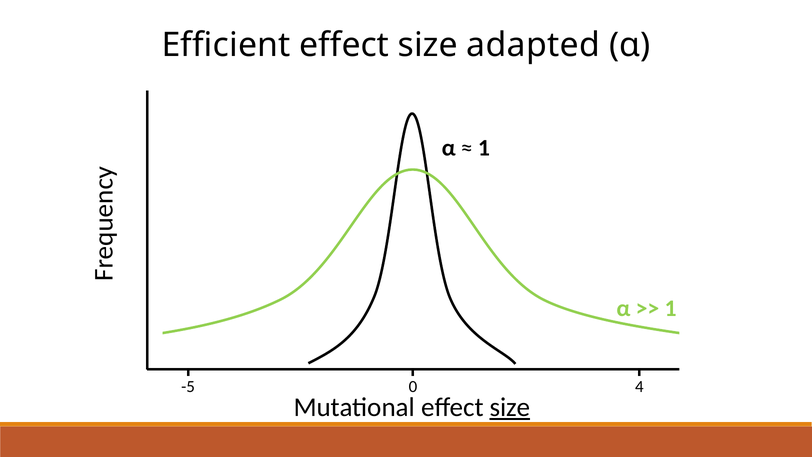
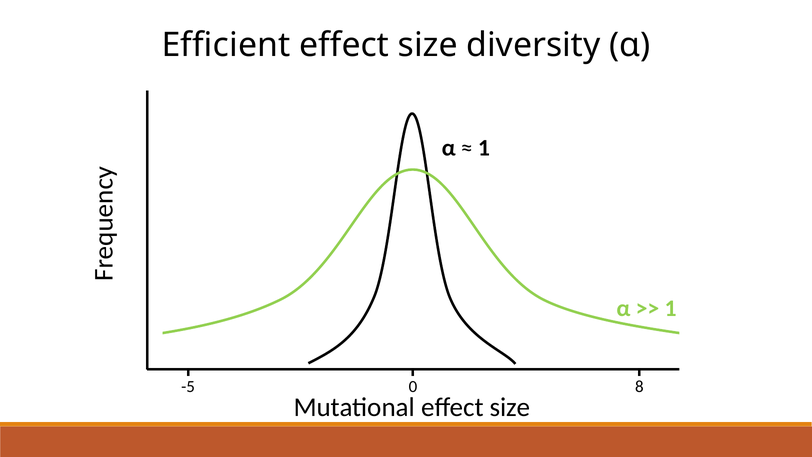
adapted: adapted -> diversity (533, 45)
4: 4 -> 8 (639, 386)
size underline: present -> none (510, 407)
